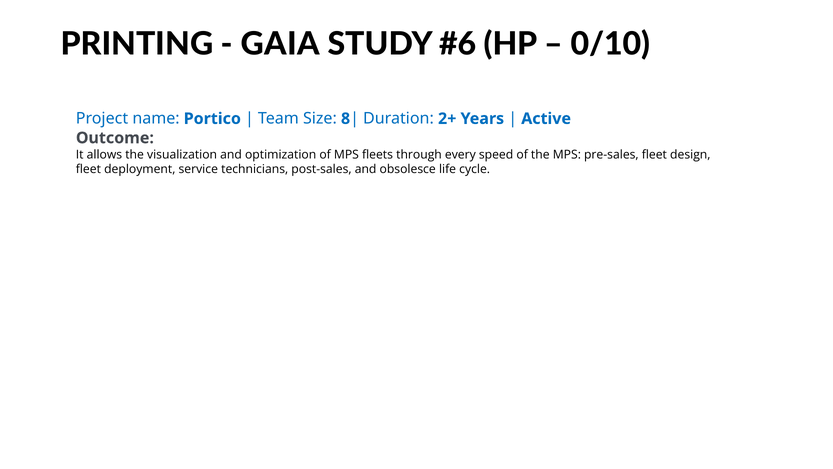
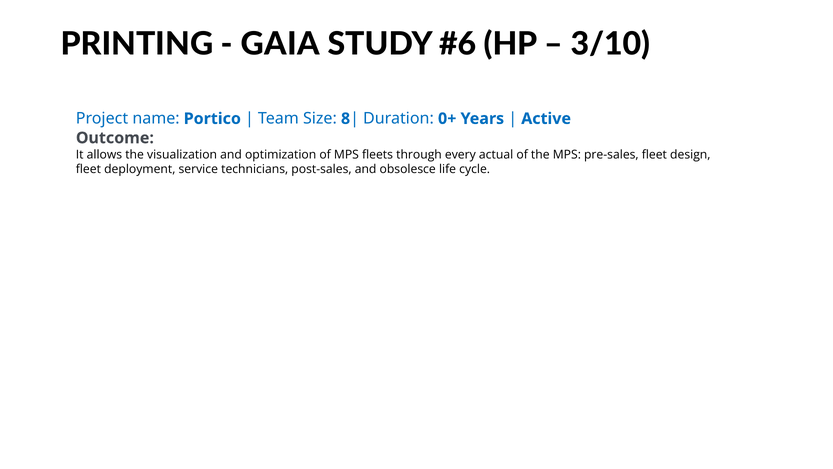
0/10: 0/10 -> 3/10 (610, 44)
2+: 2+ -> 0+ (447, 119)
speed: speed -> actual (496, 154)
